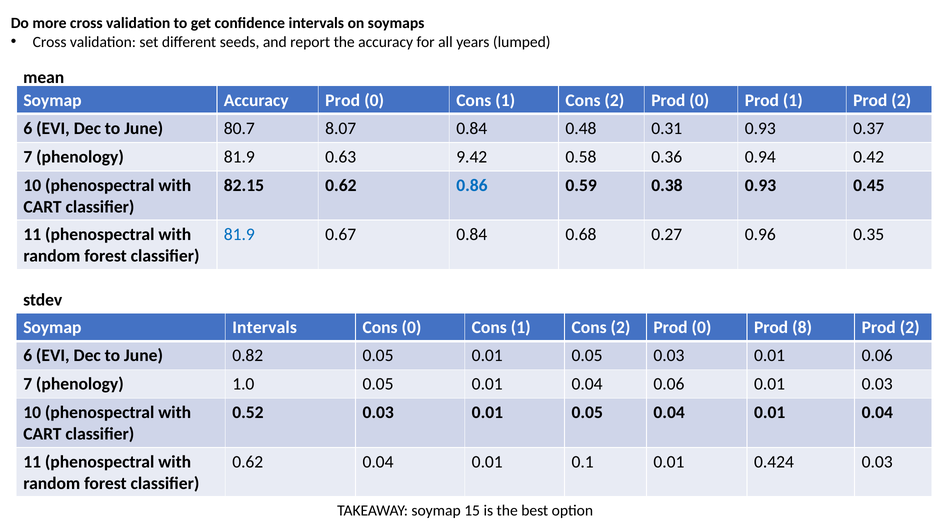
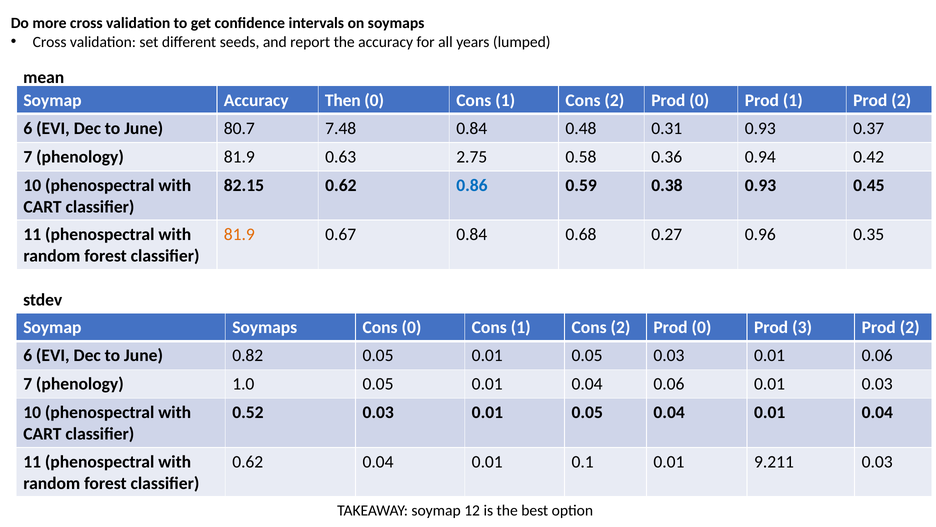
Accuracy Prod: Prod -> Then (343, 100)
8.07: 8.07 -> 7.48 (341, 128)
9.42: 9.42 -> 2.75 (472, 157)
81.9 colour: blue -> orange (239, 234)
Soymap Intervals: Intervals -> Soymaps (265, 327)
8: 8 -> 3 (802, 327)
0.424: 0.424 -> 9.211 (774, 461)
15: 15 -> 12 (472, 510)
